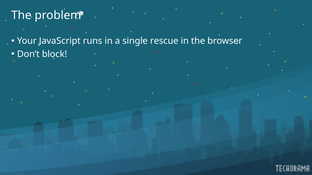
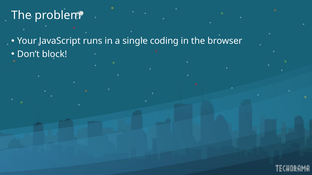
rescue: rescue -> coding (164, 41)
